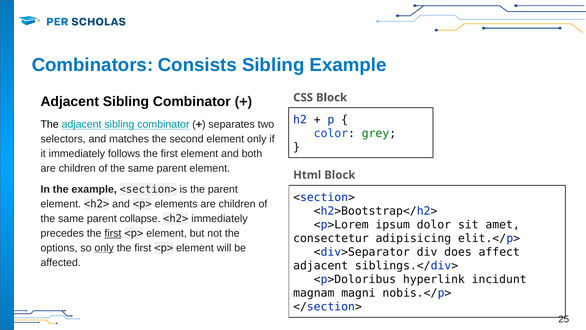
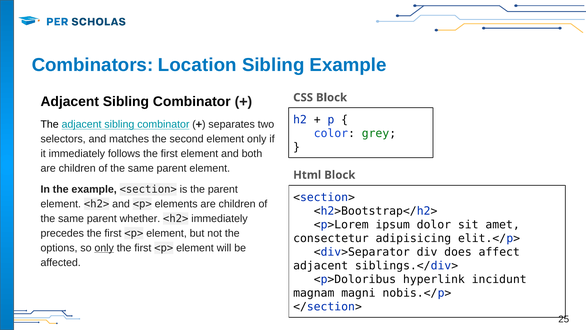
Consists: Consists -> Location (197, 65)
collapse: collapse -> whether (140, 218)
first underline: present -> none (113, 233)
